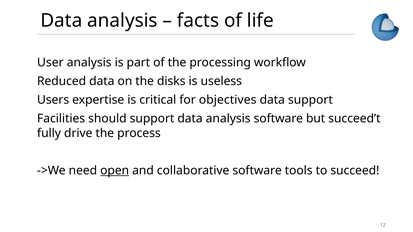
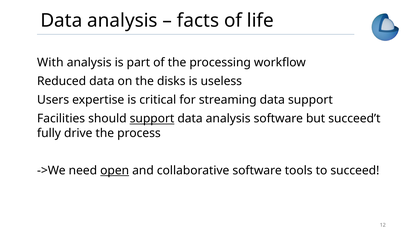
User: User -> With (50, 63)
objectives: objectives -> streaming (228, 100)
support underline: none -> present (152, 119)
